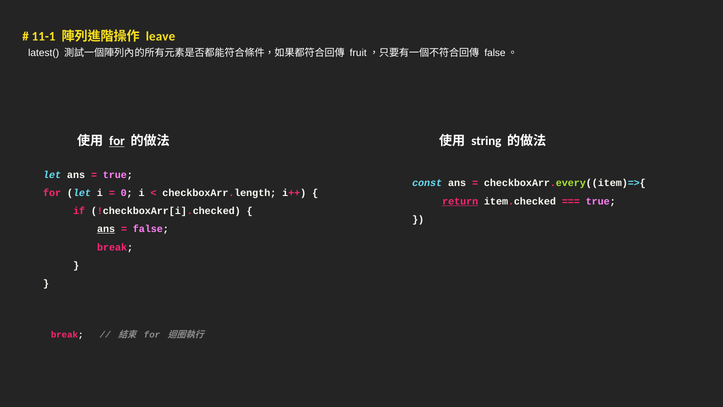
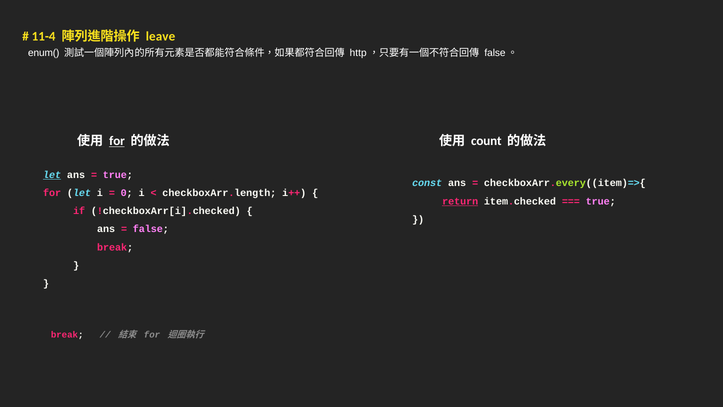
11-1: 11-1 -> 11-4 (44, 36)
latest(: latest( -> enum( (44, 53)
fruit: fruit -> http (358, 53)
string: string -> count (486, 141)
let underline: none -> present (52, 175)
ans underline: present -> none (106, 229)
